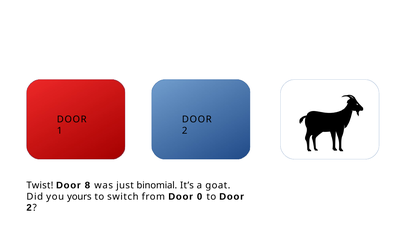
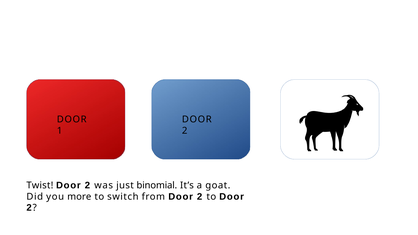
Twist Door 8: 8 -> 2 (87, 186)
yours: yours -> more (79, 197)
from Door 0: 0 -> 2 (200, 197)
